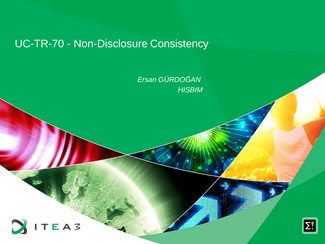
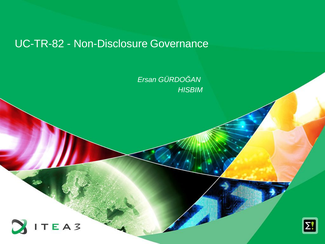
UC-TR-70: UC-TR-70 -> UC-TR-82 (39, 44)
Consistency: Consistency -> Governance (179, 44)
